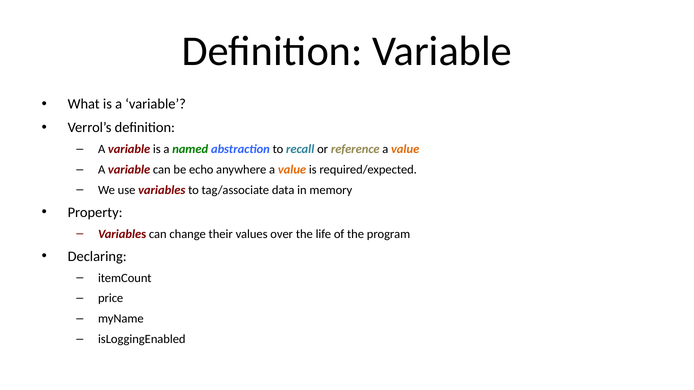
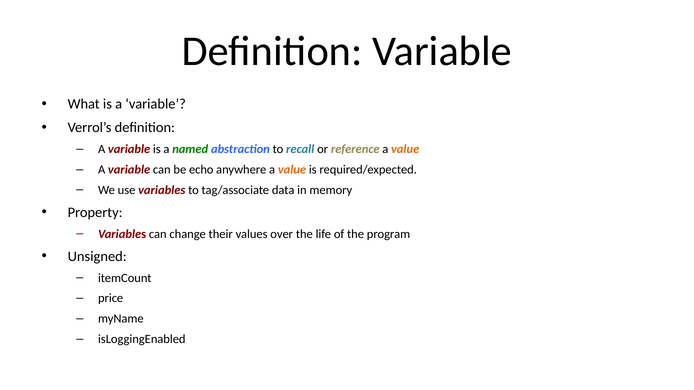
Declaring: Declaring -> Unsigned (97, 257)
